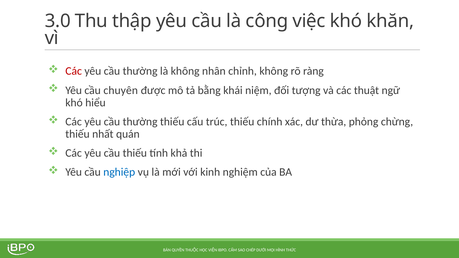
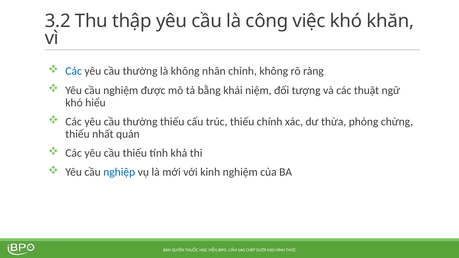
3.0: 3.0 -> 3.2 (58, 21)
Các colour: red -> blue (74, 71)
cầu chuyên: chuyên -> nghiệm (121, 90)
